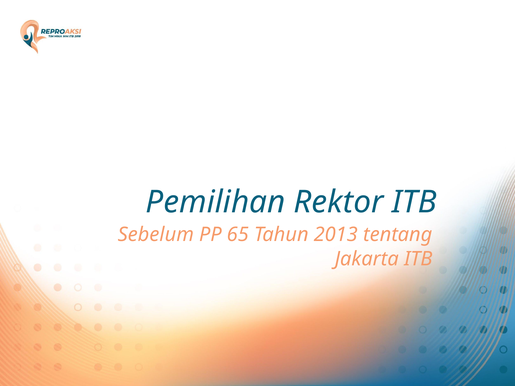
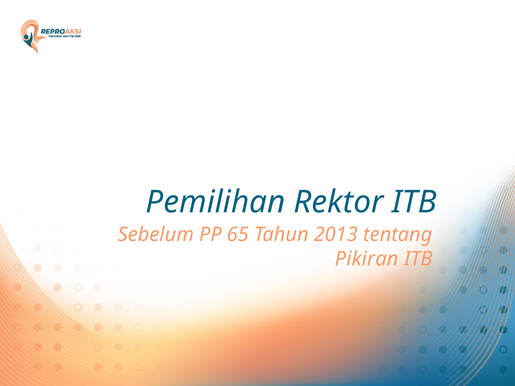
Jakarta: Jakarta -> Pikiran (367, 259)
